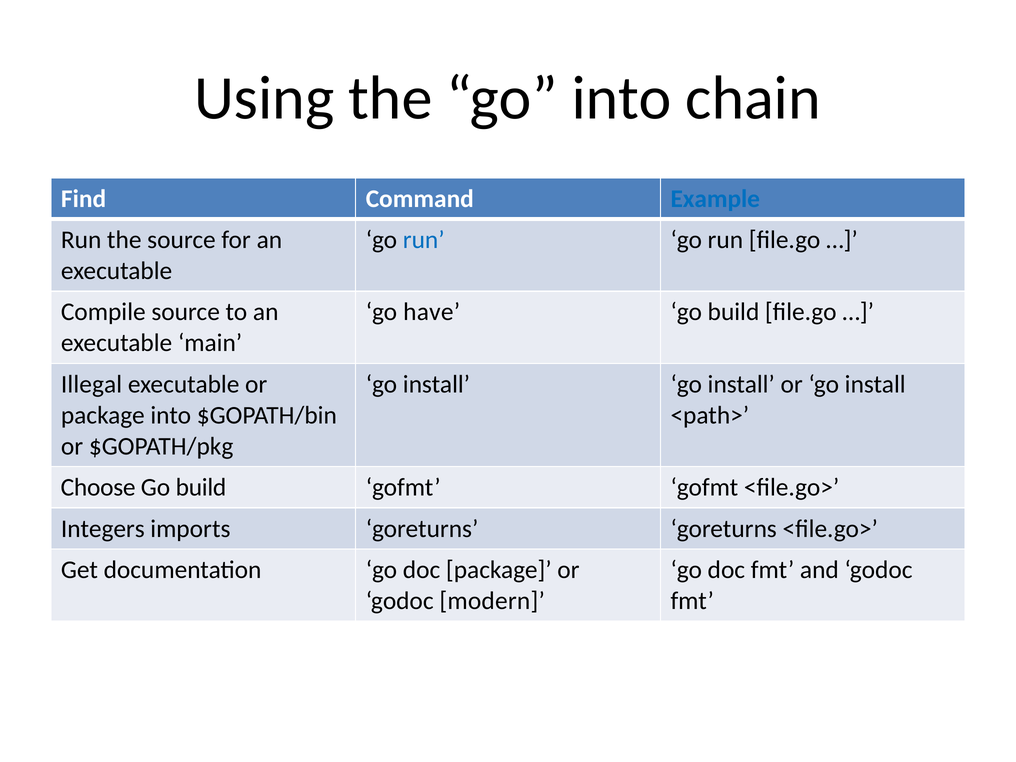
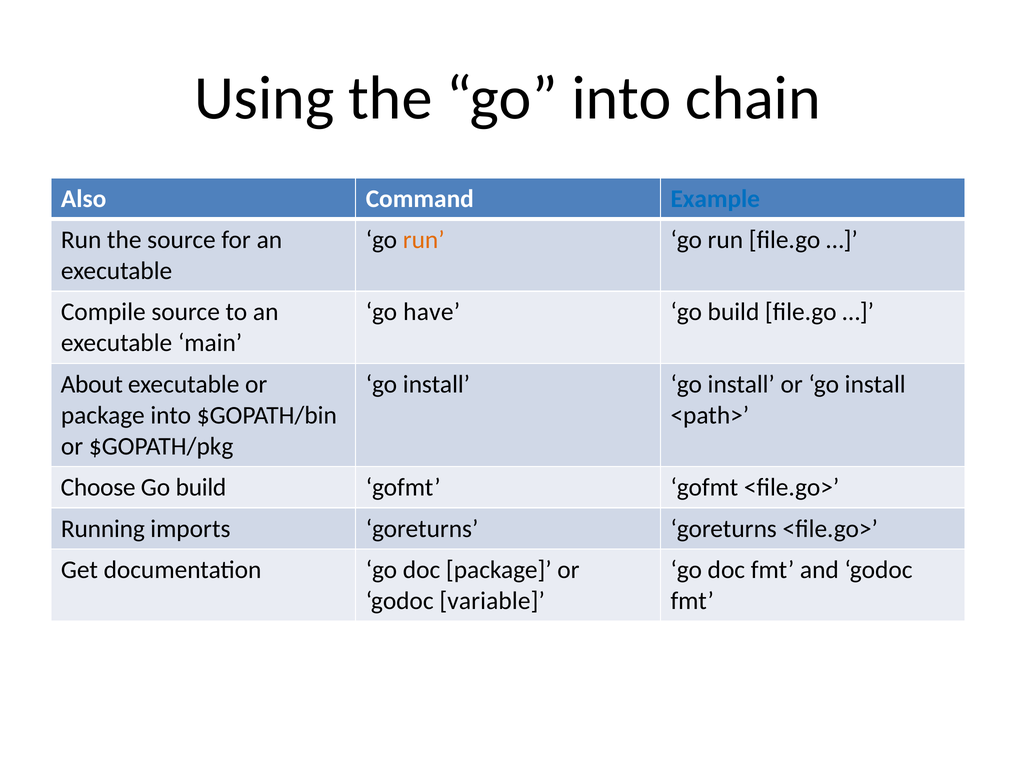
Find: Find -> Also (84, 199)
run colour: blue -> orange (424, 240)
Illegal: Illegal -> About (92, 384)
Integers: Integers -> Running (103, 529)
modern: modern -> variable (492, 601)
